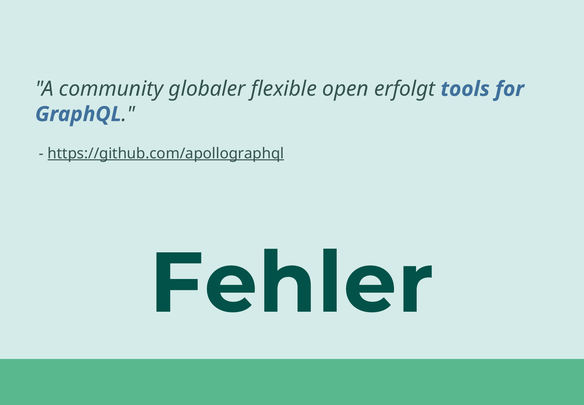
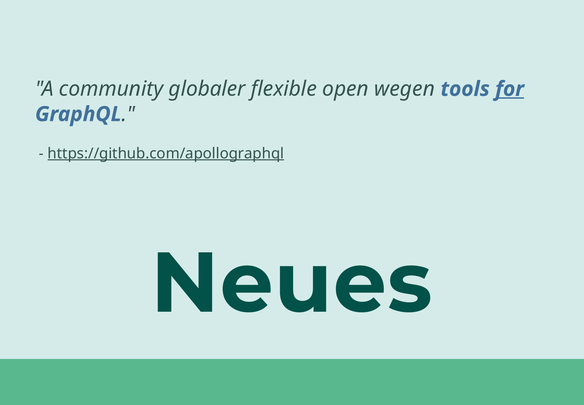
erfolgt: erfolgt -> wegen (405, 89)
for underline: none -> present (510, 89)
Fehler: Fehler -> Neues (292, 283)
